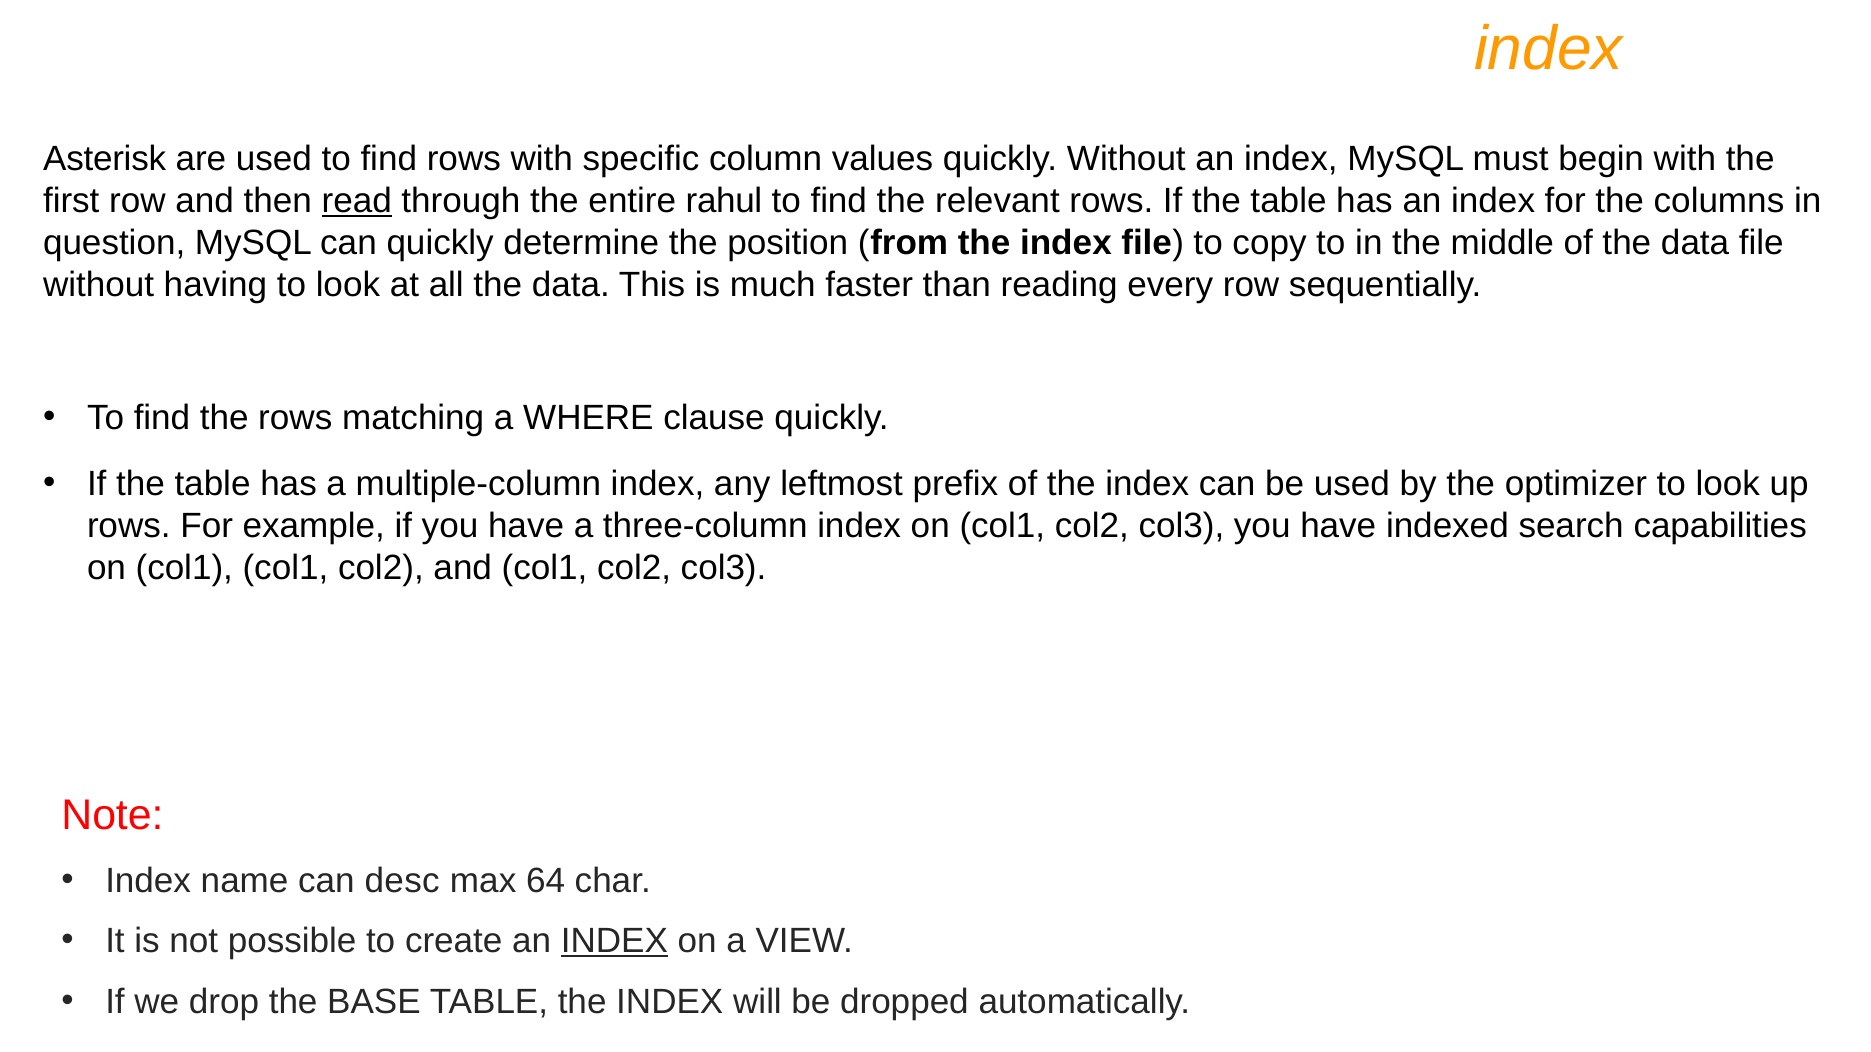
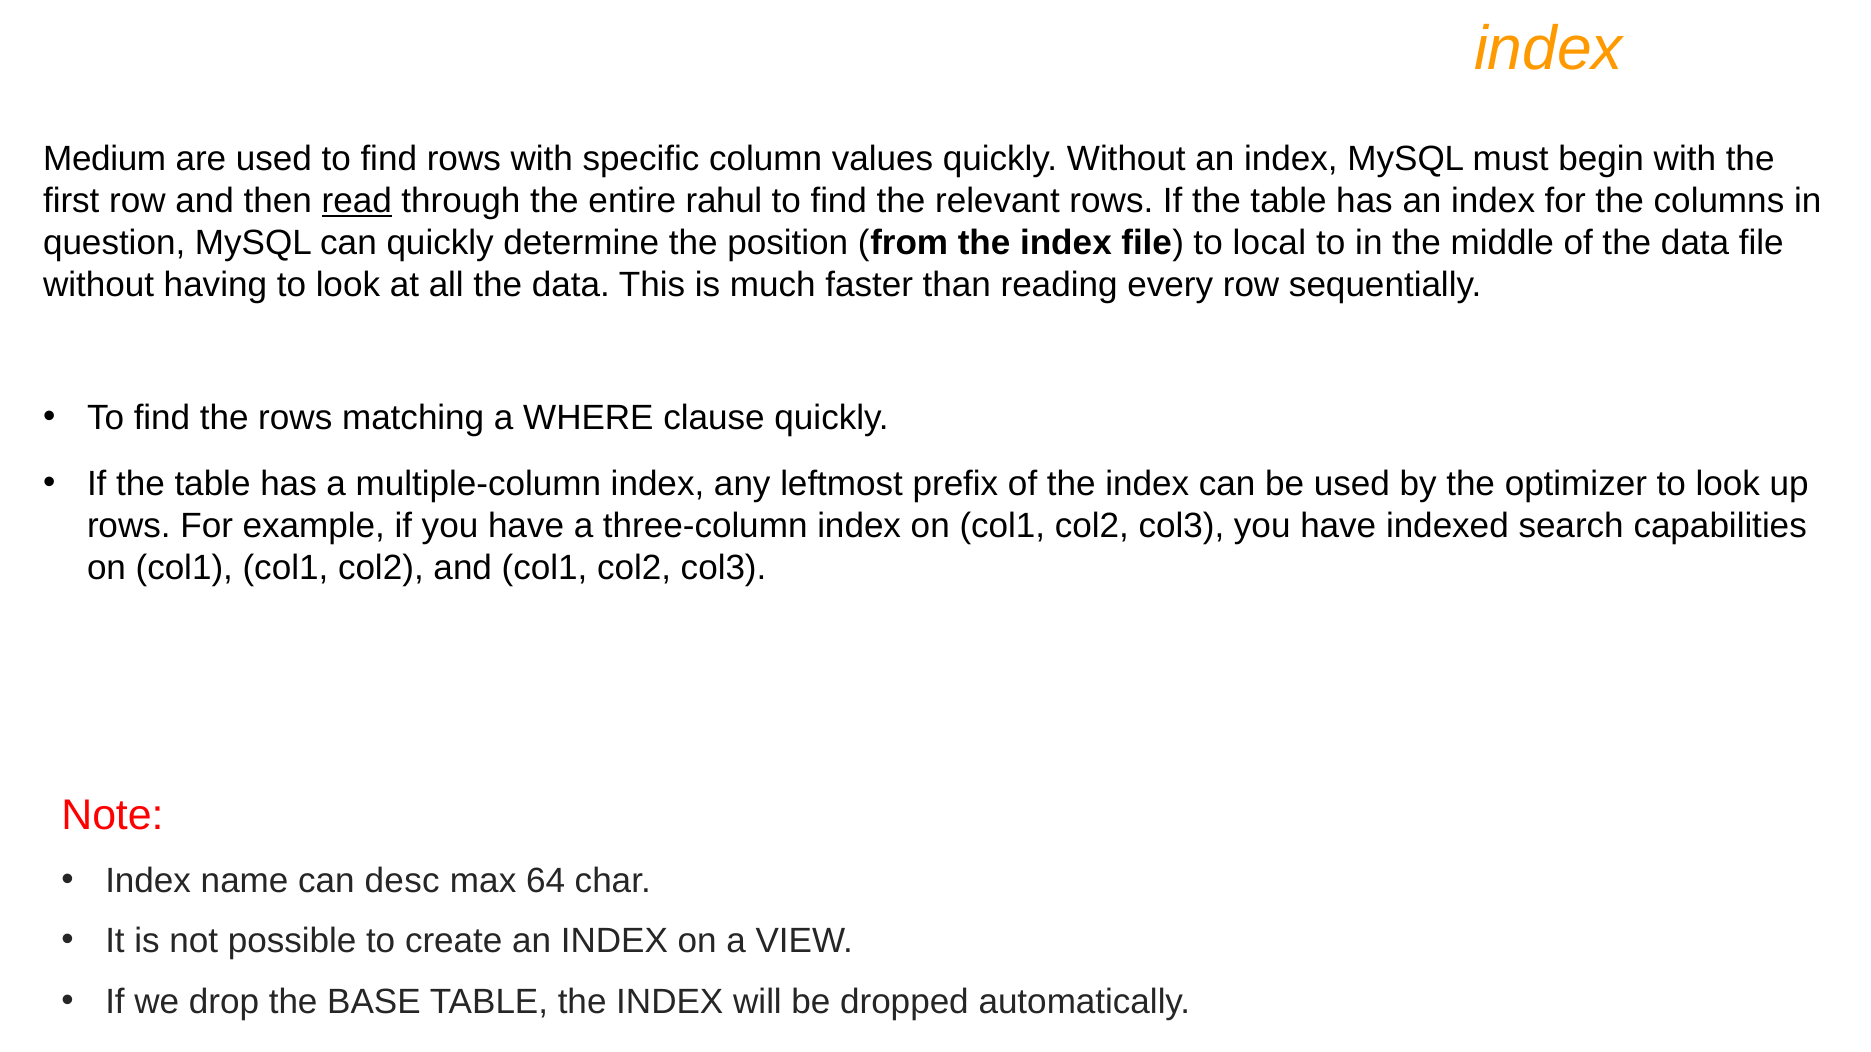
Asterisk: Asterisk -> Medium (105, 159)
copy: copy -> local (1269, 243)
INDEX underline: present -> none (614, 942)
